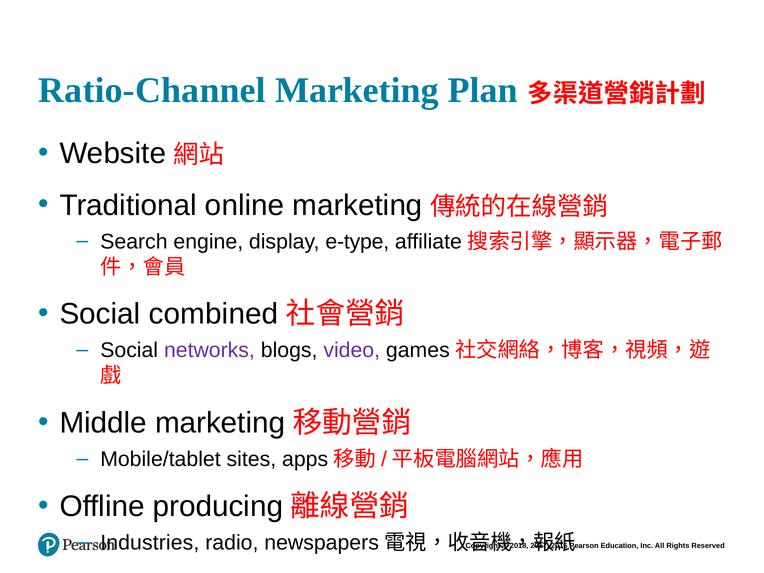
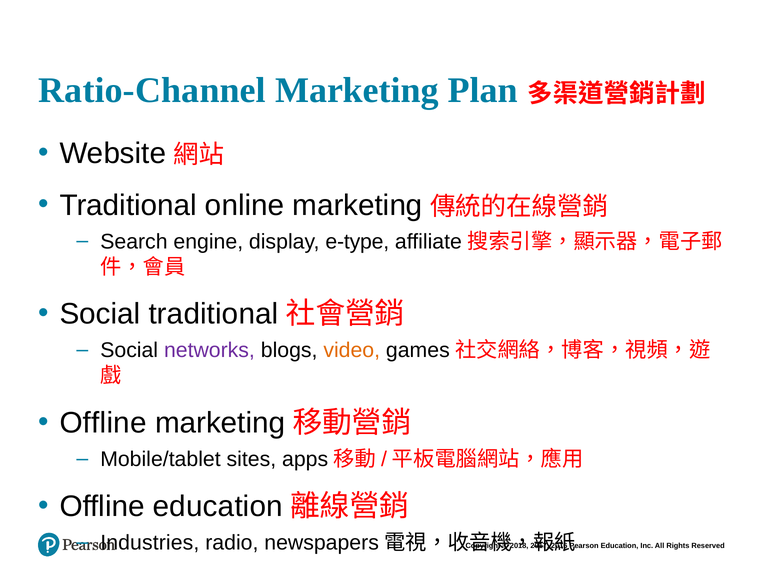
Social combined: combined -> traditional (214, 314)
video colour: purple -> orange (352, 350)
Middle: Middle -> Offline (103, 423)
Offline producing: producing -> education (218, 506)
